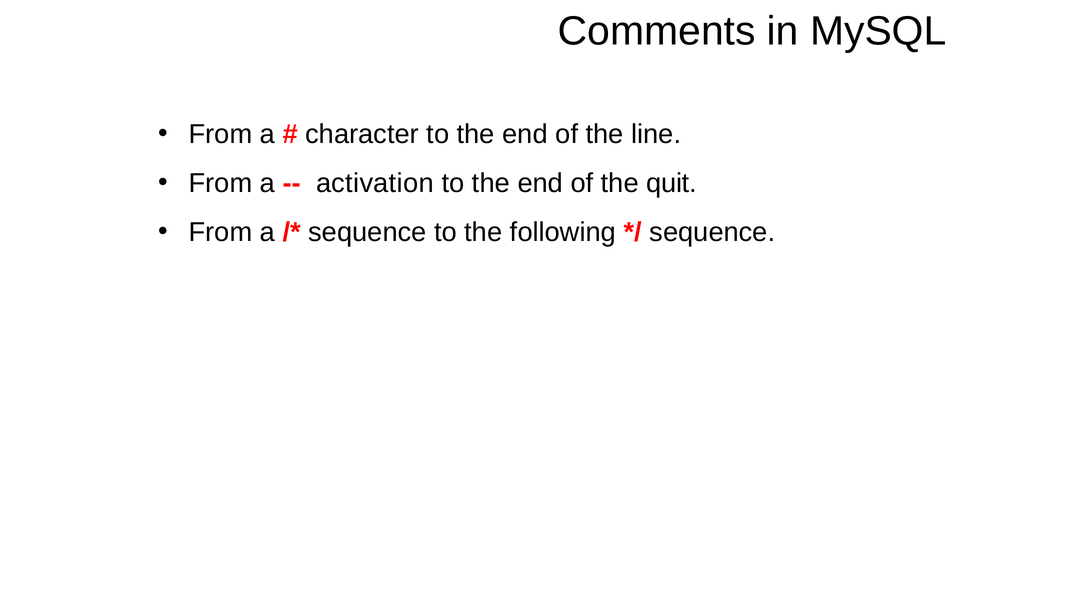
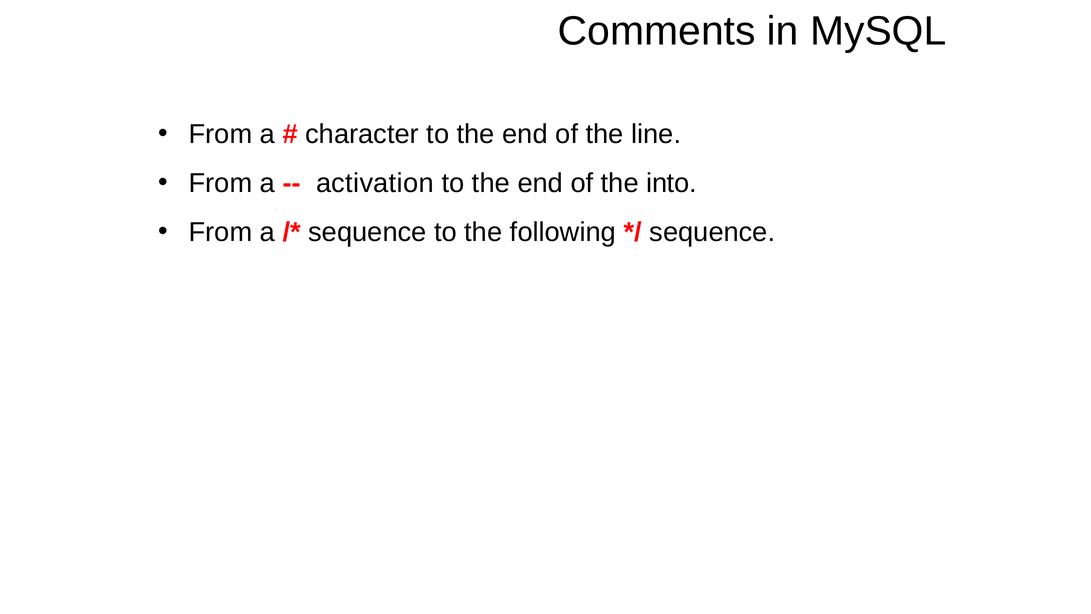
quit: quit -> into (671, 183)
